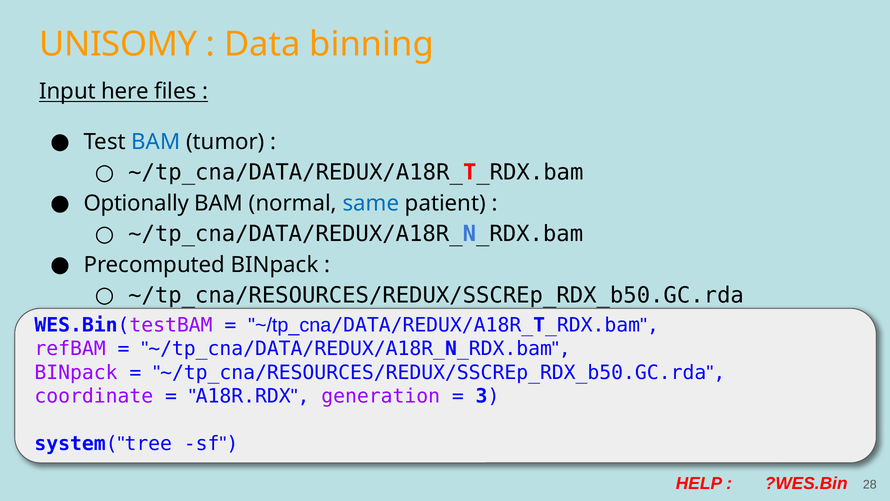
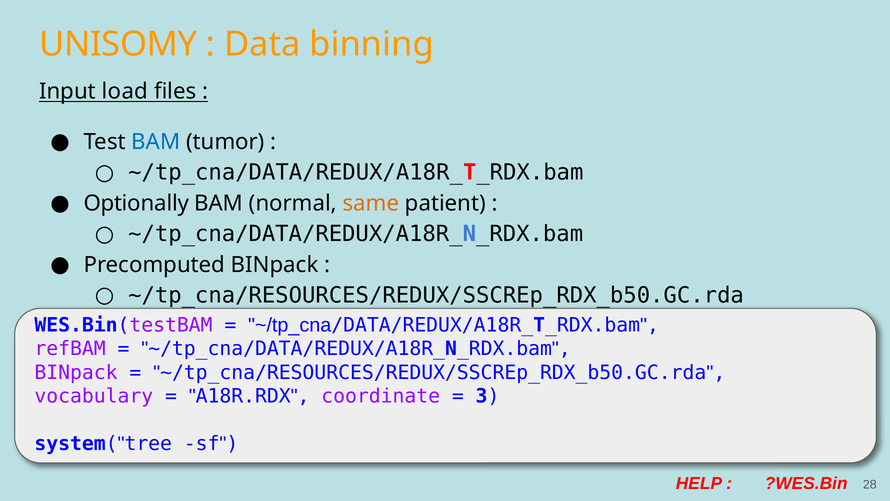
here: here -> load (125, 91)
same colour: blue -> orange (371, 203)
coordinate: coordinate -> vocabulary (94, 396)
generation: generation -> coordinate (381, 396)
